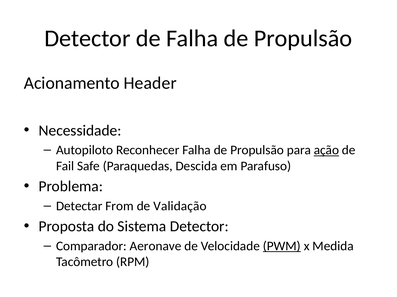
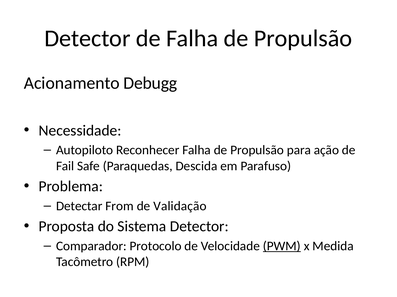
Header: Header -> Debugg (150, 83)
ação underline: present -> none (326, 150)
Aeronave: Aeronave -> Protocolo (156, 247)
